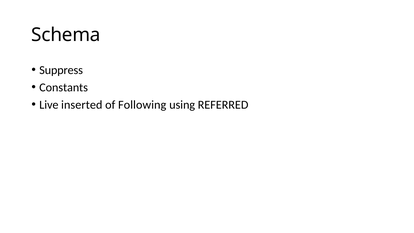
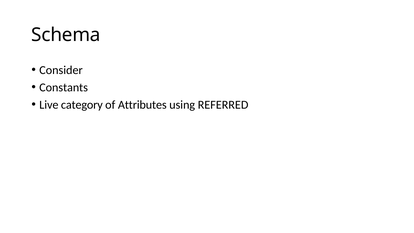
Suppress: Suppress -> Consider (61, 70)
inserted: inserted -> category (82, 105)
Following: Following -> Attributes (142, 105)
